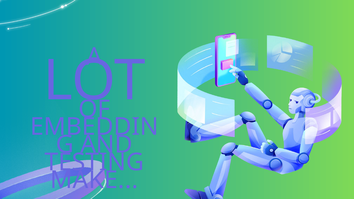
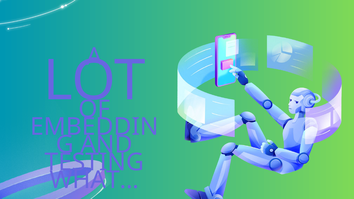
MAKE: MAKE -> WHAT (94, 180)
